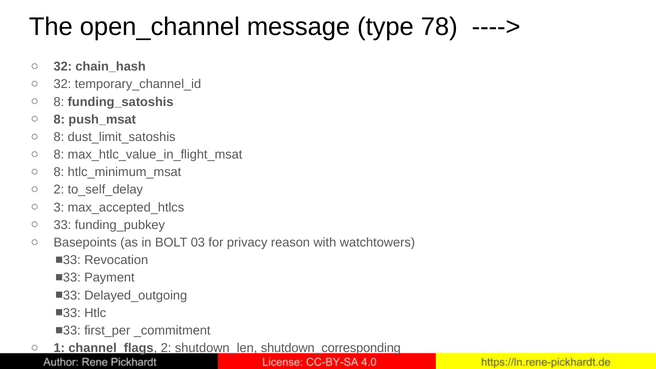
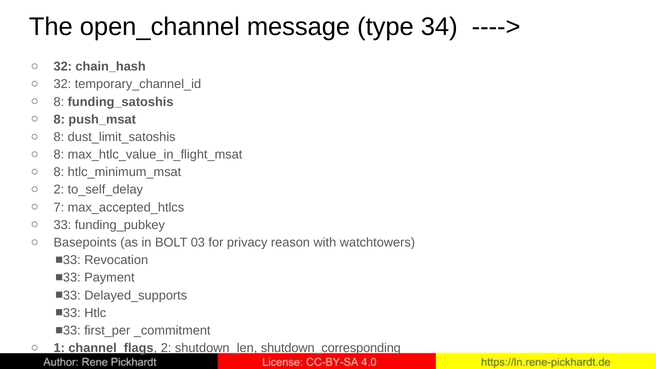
78: 78 -> 34 (439, 27)
3: 3 -> 7 (59, 207)
Delayed_outgoing: Delayed_outgoing -> Delayed_supports (136, 295)
